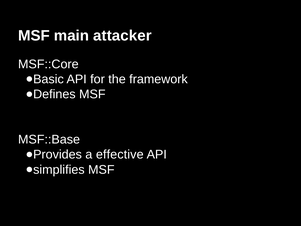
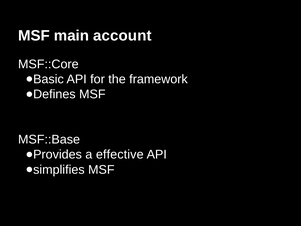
attacker: attacker -> account (122, 36)
